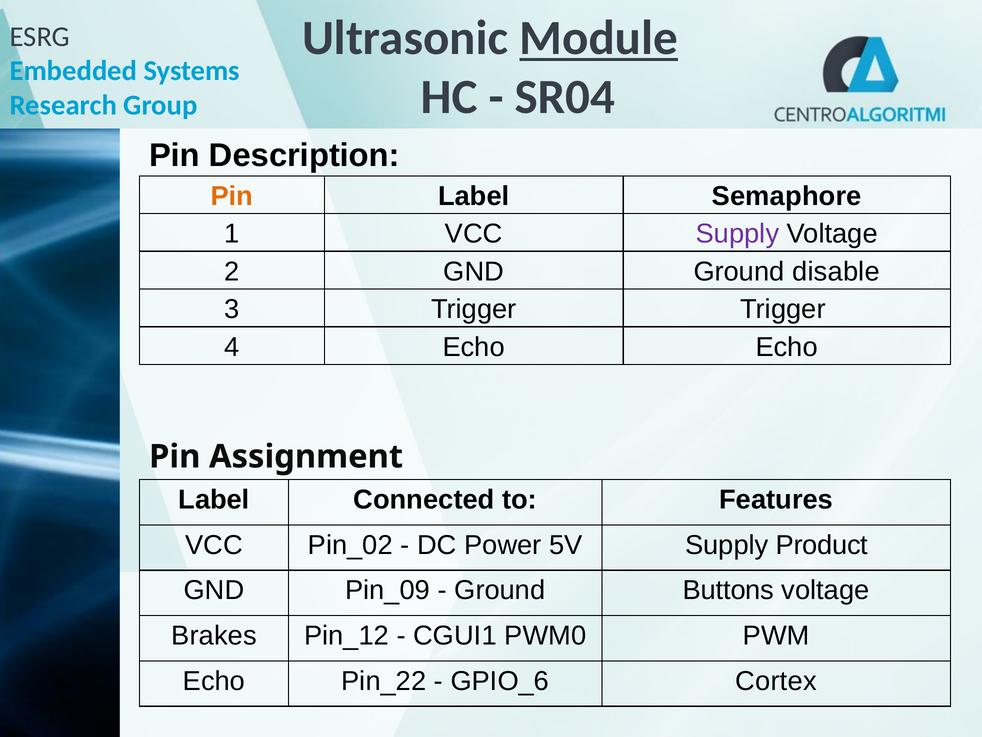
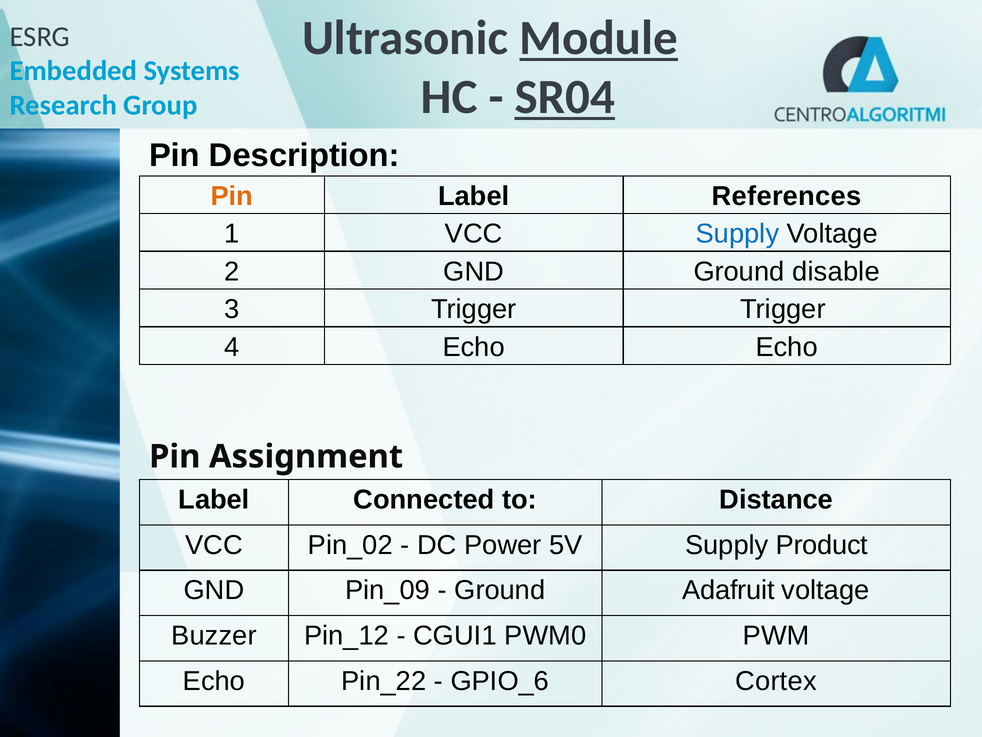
SR04 underline: none -> present (565, 97)
Semaphore: Semaphore -> References (787, 196)
Supply colour: purple -> blue (737, 234)
Features: Features -> Distance (776, 499)
Buttons: Buttons -> Adafruit (729, 590)
Brakes: Brakes -> Buzzer (214, 635)
